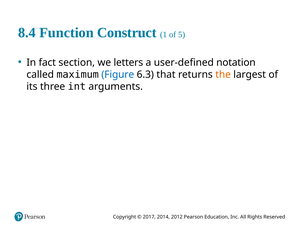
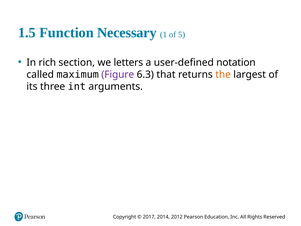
8.4: 8.4 -> 1.5 (27, 33)
Construct: Construct -> Necessary (127, 33)
fact: fact -> rich (47, 62)
Figure colour: blue -> purple (118, 74)
